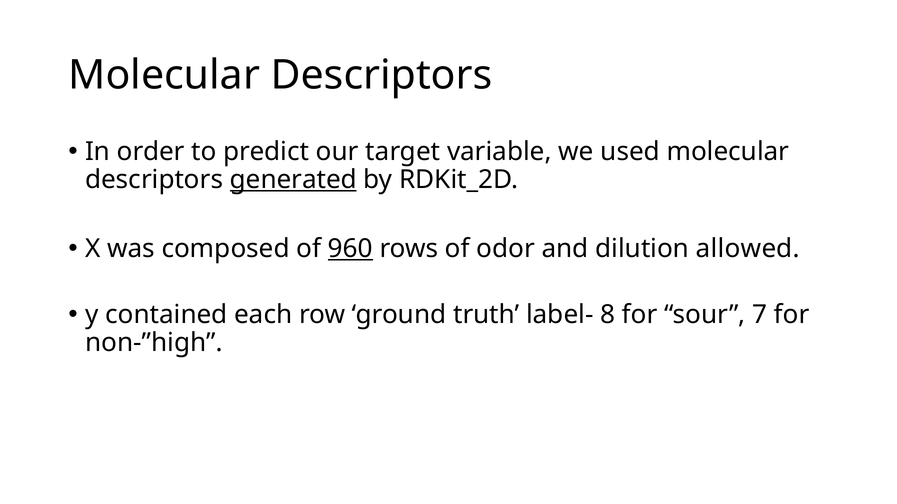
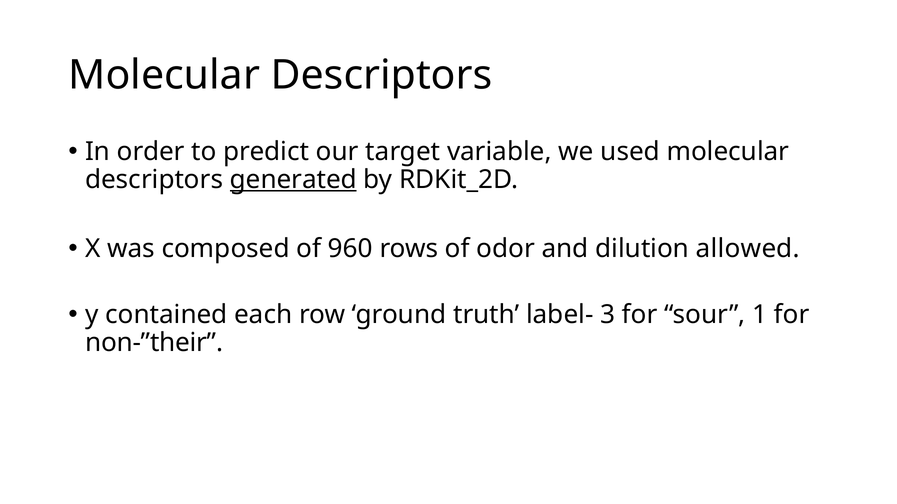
960 underline: present -> none (350, 249)
8: 8 -> 3 (608, 315)
7: 7 -> 1 (760, 315)
non-”high: non-”high -> non-”their (154, 343)
